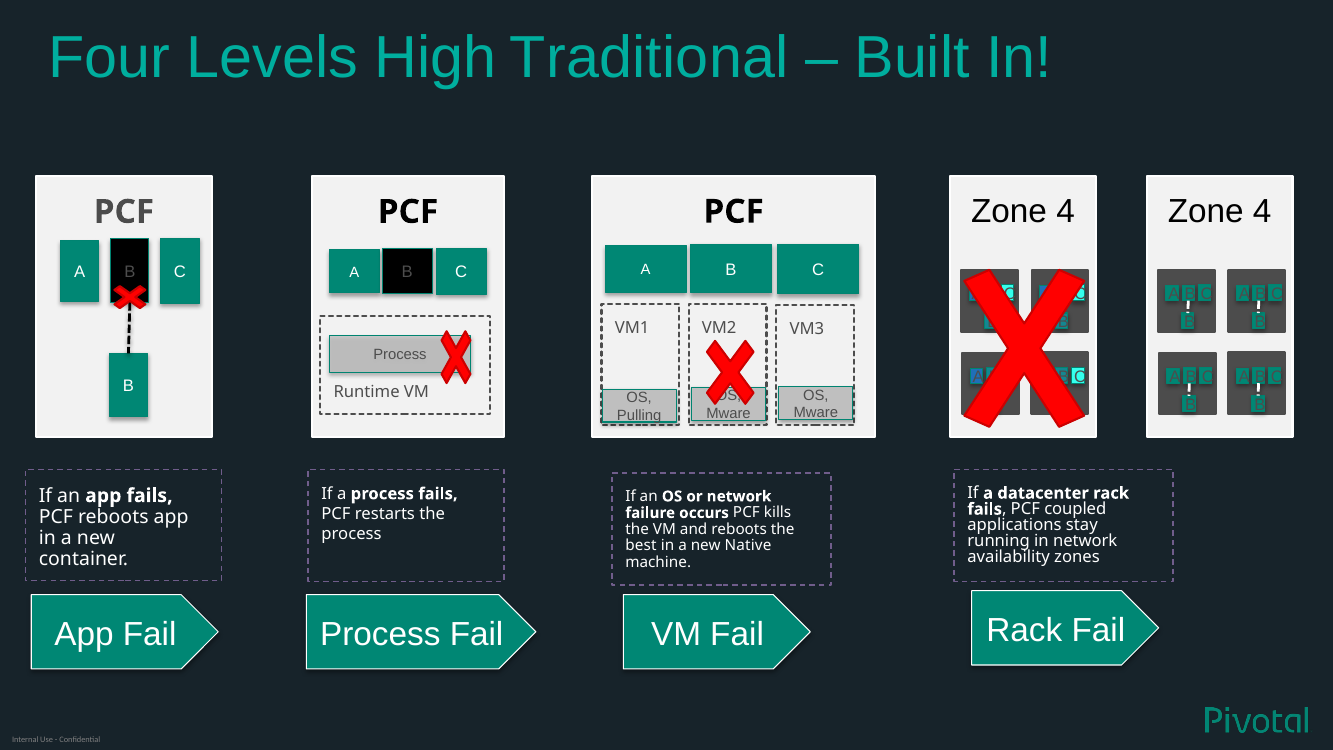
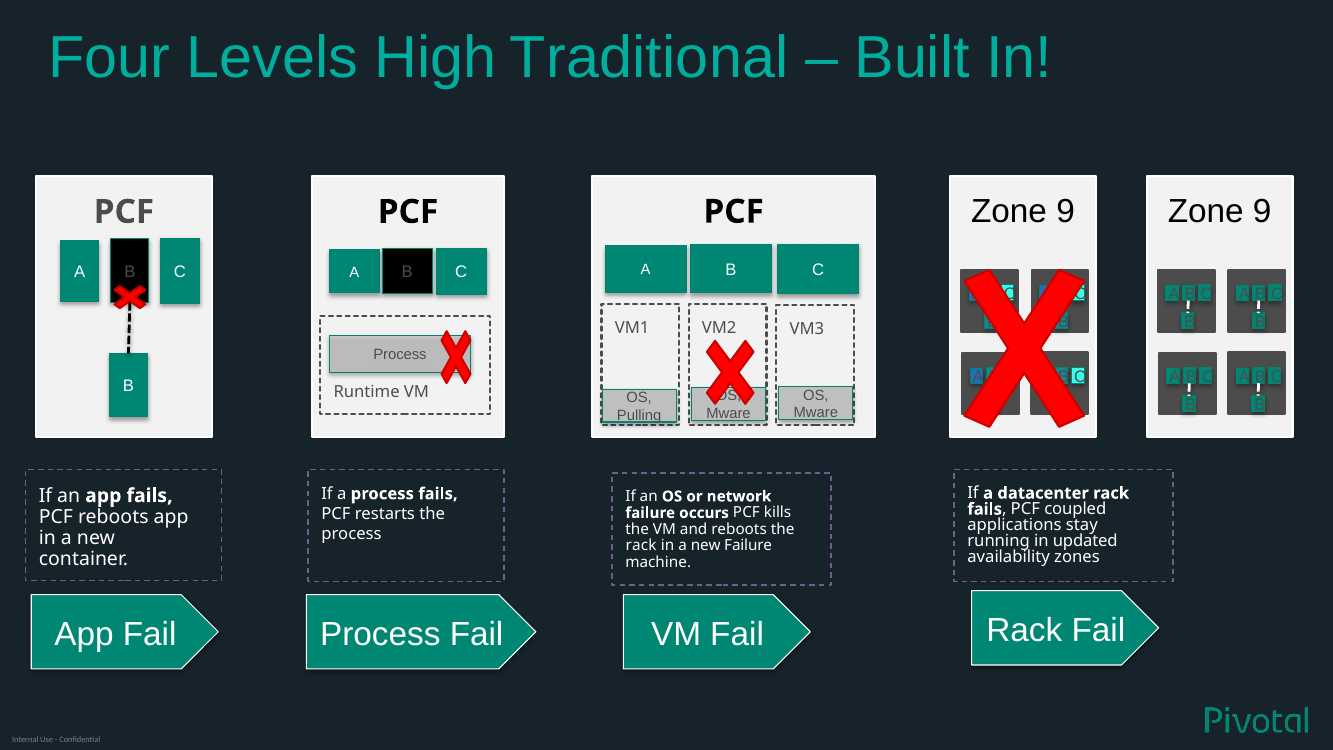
4: 4 -> 9 (1066, 212)
4: 4 -> 9 (1262, 212)
in network: network -> updated (1085, 541)
best: best -> rack (641, 546)
new Native: Native -> Failure (748, 546)
